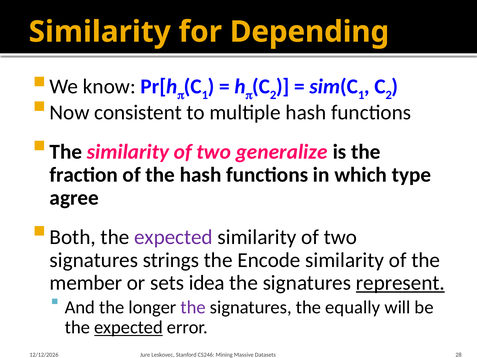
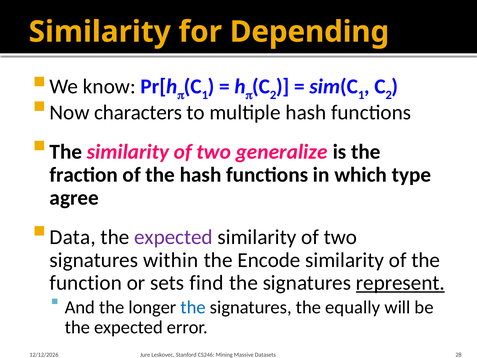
consistent: consistent -> characters (138, 112)
Both: Both -> Data (73, 237)
strings: strings -> within (171, 260)
member: member -> function (86, 283)
idea: idea -> find (207, 283)
the colour: purple -> blue (193, 307)
expected underline: present -> none (129, 327)
